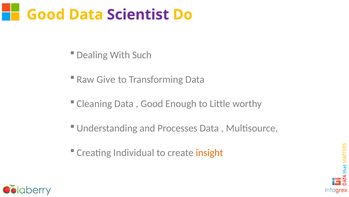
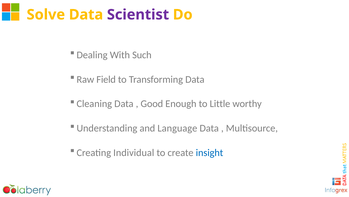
Good: Good -> Solve (46, 15)
Give: Give -> Field (106, 79)
Processes: Processes -> Language (177, 128)
insight colour: orange -> blue (209, 152)
